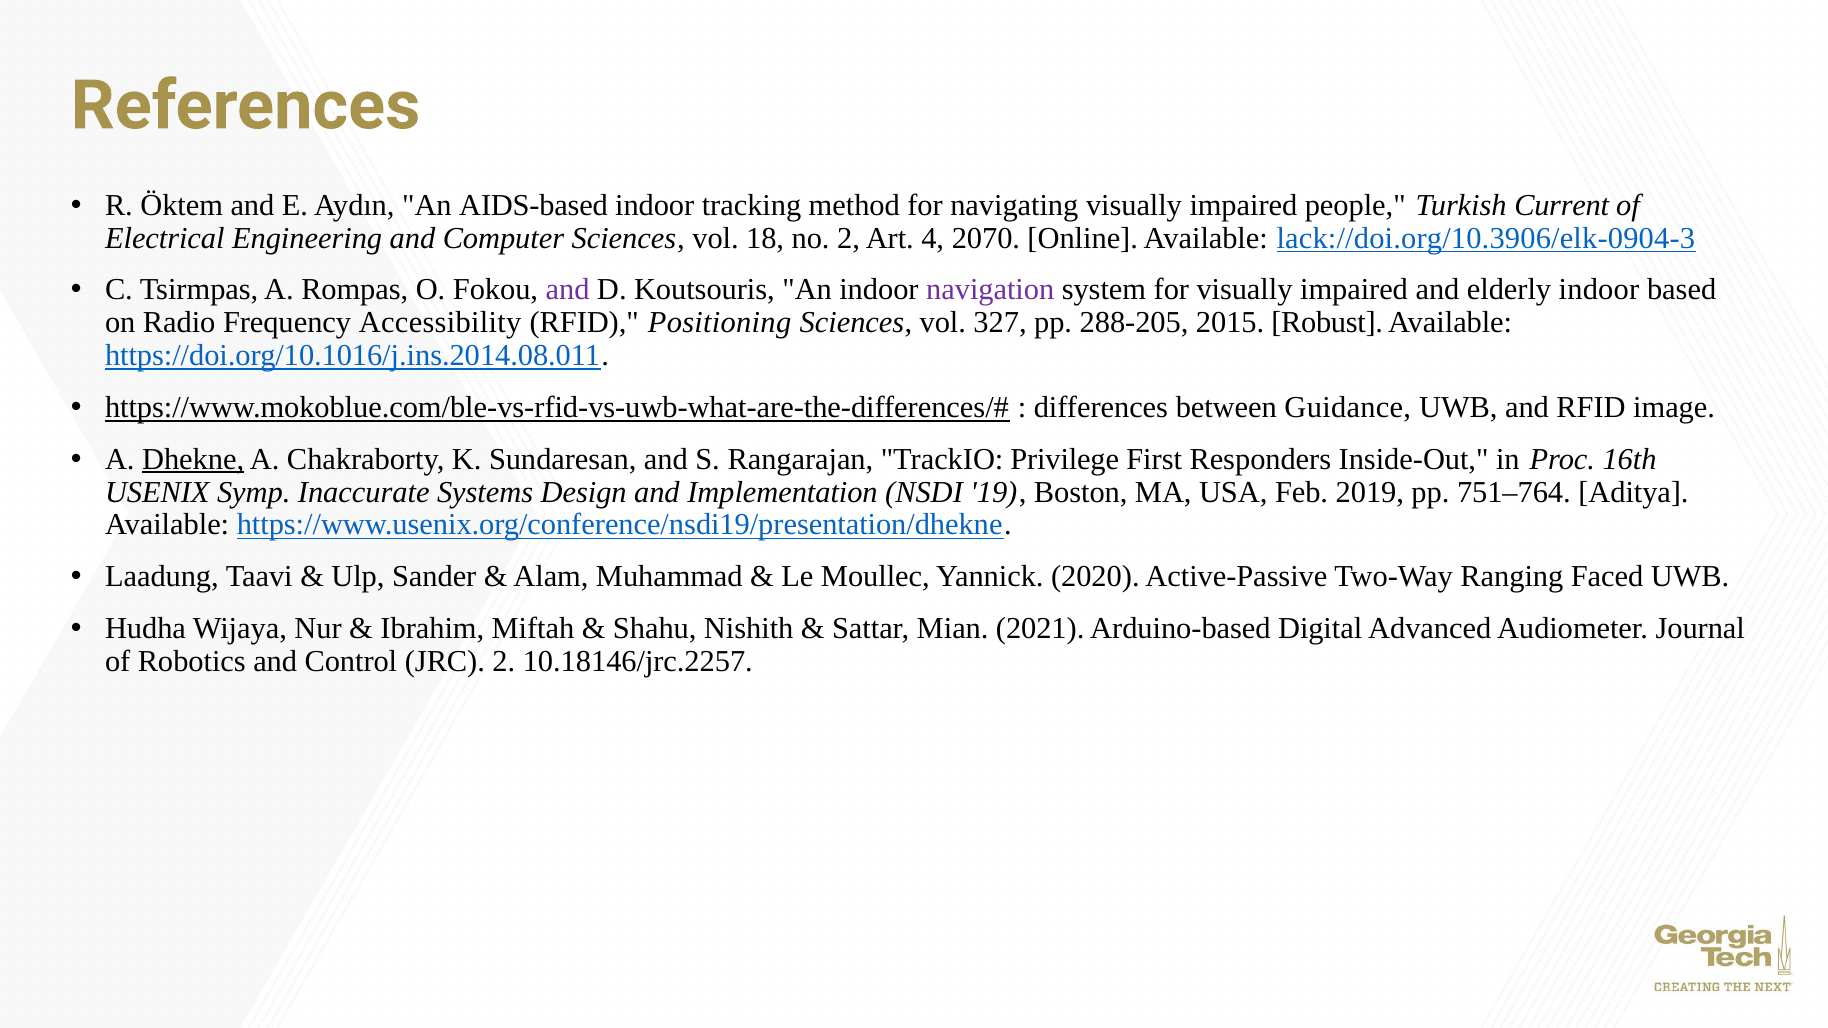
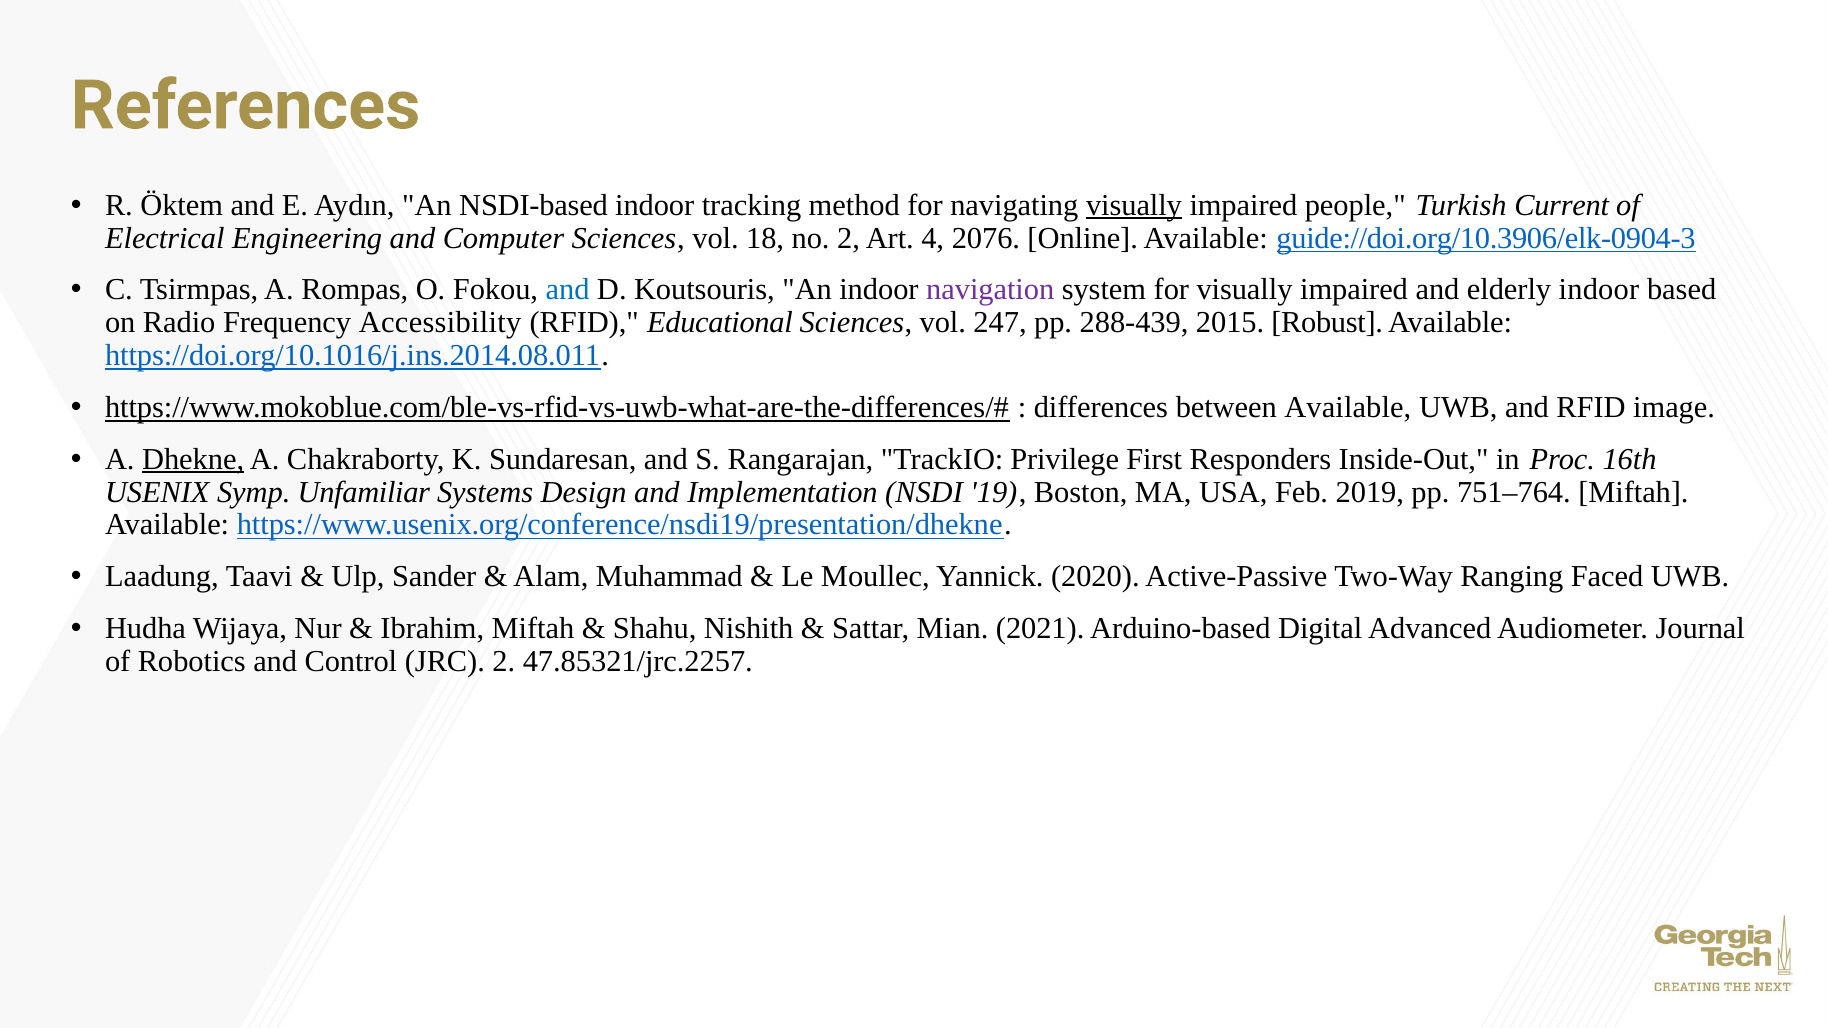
AIDS-based: AIDS-based -> NSDI-based (534, 205)
visually underline: none -> present (1134, 205)
2070: 2070 -> 2076 (986, 238)
lack://doi.org/10.3906/elk-0904-3: lack://doi.org/10.3906/elk-0904-3 -> guide://doi.org/10.3906/elk-0904-3 (1486, 238)
and colour: purple -> blue (568, 290)
Positioning: Positioning -> Educational (720, 323)
327: 327 -> 247 (1000, 323)
288-205: 288-205 -> 288-439 (1134, 323)
between Guidance: Guidance -> Available (1348, 408)
Inaccurate: Inaccurate -> Unfamiliar (364, 492)
751–764 Aditya: Aditya -> Miftah (1633, 492)
10.18146/jrc.2257: 10.18146/jrc.2257 -> 47.85321/jrc.2257 (638, 662)
